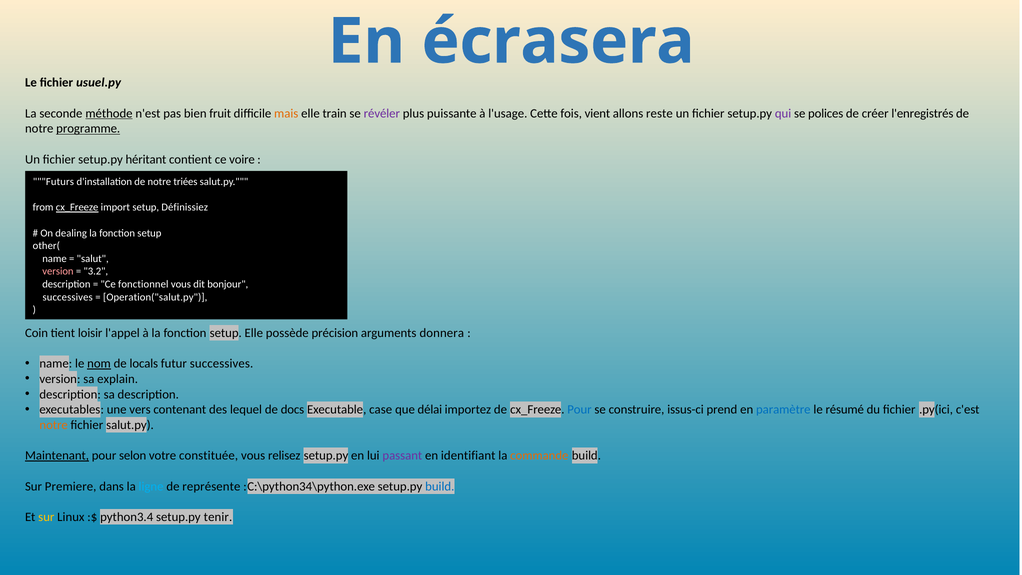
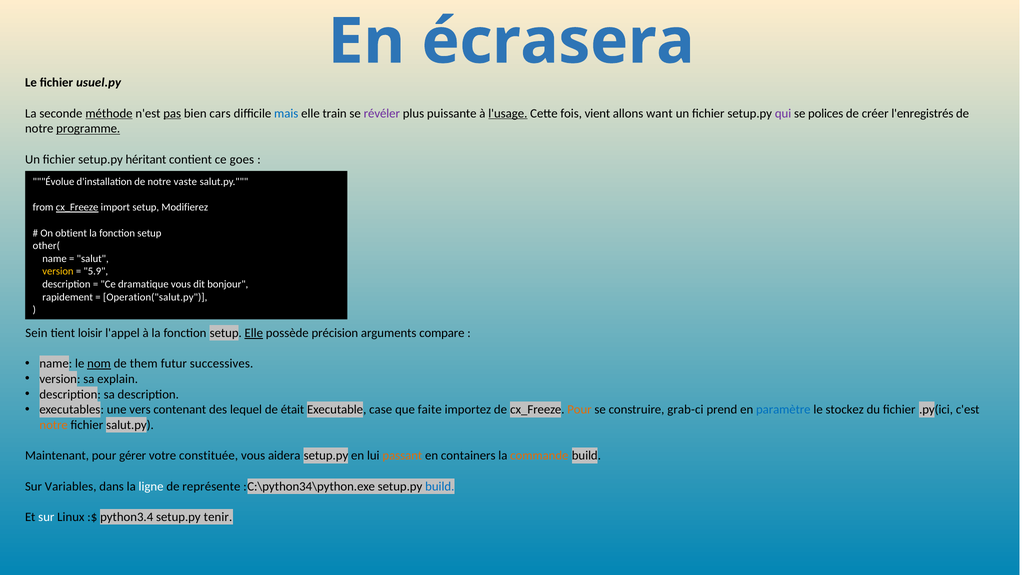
pas underline: none -> present (172, 113)
fruit: fruit -> cars (220, 113)
mais colour: orange -> blue (286, 113)
l'usage underline: none -> present (508, 113)
reste: reste -> want (659, 113)
voire: voire -> goes (242, 159)
Futurs: Futurs -> Évolue (54, 182)
triées: triées -> vaste (185, 182)
Définissiez: Définissiez -> Modifierez (185, 207)
dealing: dealing -> obtient (71, 233)
version colour: pink -> yellow (58, 271)
3.2: 3.2 -> 5.9 (96, 271)
fonctionnel: fonctionnel -> dramatique (143, 284)
successives: successives -> rapidement (68, 297)
Coin: Coin -> Sein (36, 333)
Elle underline: none -> present (254, 333)
donnera: donnera -> compare (442, 333)
locals: locals -> them (144, 364)
docs: docs -> était (292, 410)
délai: délai -> faite (430, 410)
Pour colour: blue -> orange (579, 410)
issus-ci: issus-ci -> grab-ci (685, 410)
résumé: résumé -> stockez (845, 410)
Maintenant underline: present -> none (57, 456)
selon: selon -> gérer (133, 456)
relisez: relisez -> aidera (284, 456)
passant colour: purple -> orange (402, 456)
identifiant: identifiant -> containers (468, 456)
Premiere: Premiere -> Variables (71, 486)
ligne colour: light blue -> white (151, 486)
sur colour: yellow -> white (46, 517)
